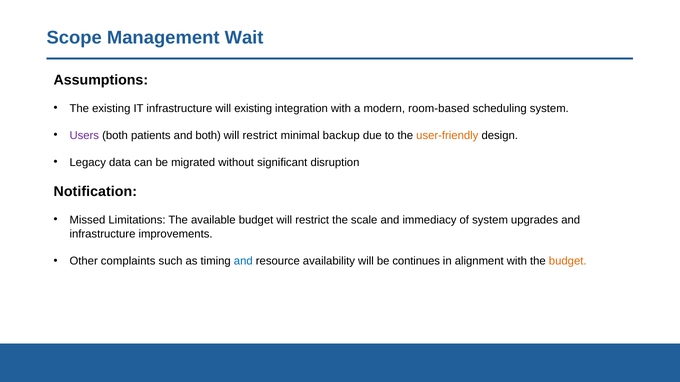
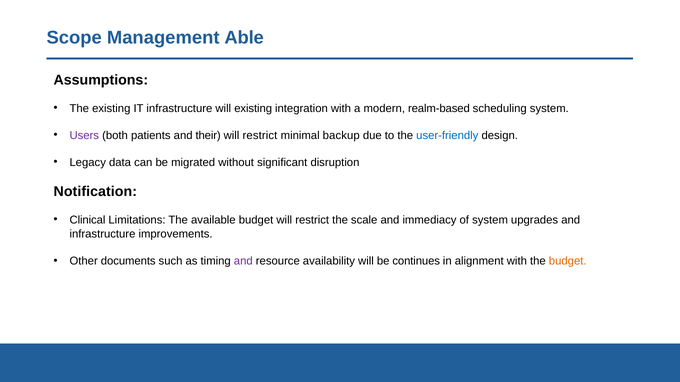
Wait: Wait -> Able (244, 38)
room-based: room-based -> realm-based (439, 109)
and both: both -> their (208, 136)
user-friendly colour: orange -> blue (447, 136)
Missed: Missed -> Clinical (87, 220)
complaints: complaints -> documents (128, 261)
and colour: blue -> purple (243, 261)
